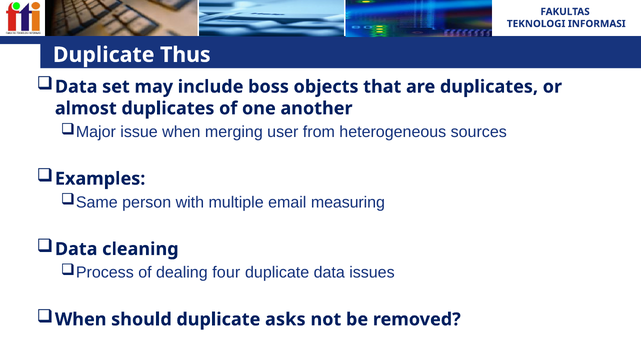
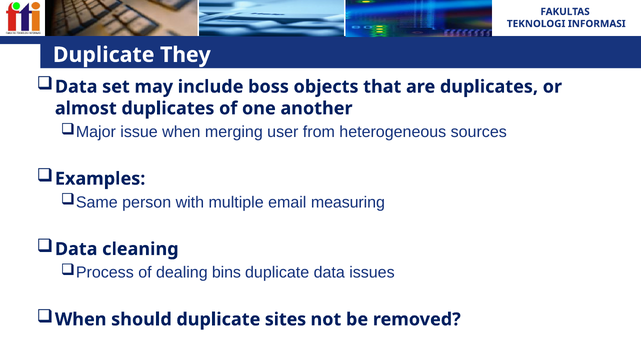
Thus: Thus -> They (185, 55)
four: four -> bins (226, 272)
asks: asks -> sites (285, 319)
